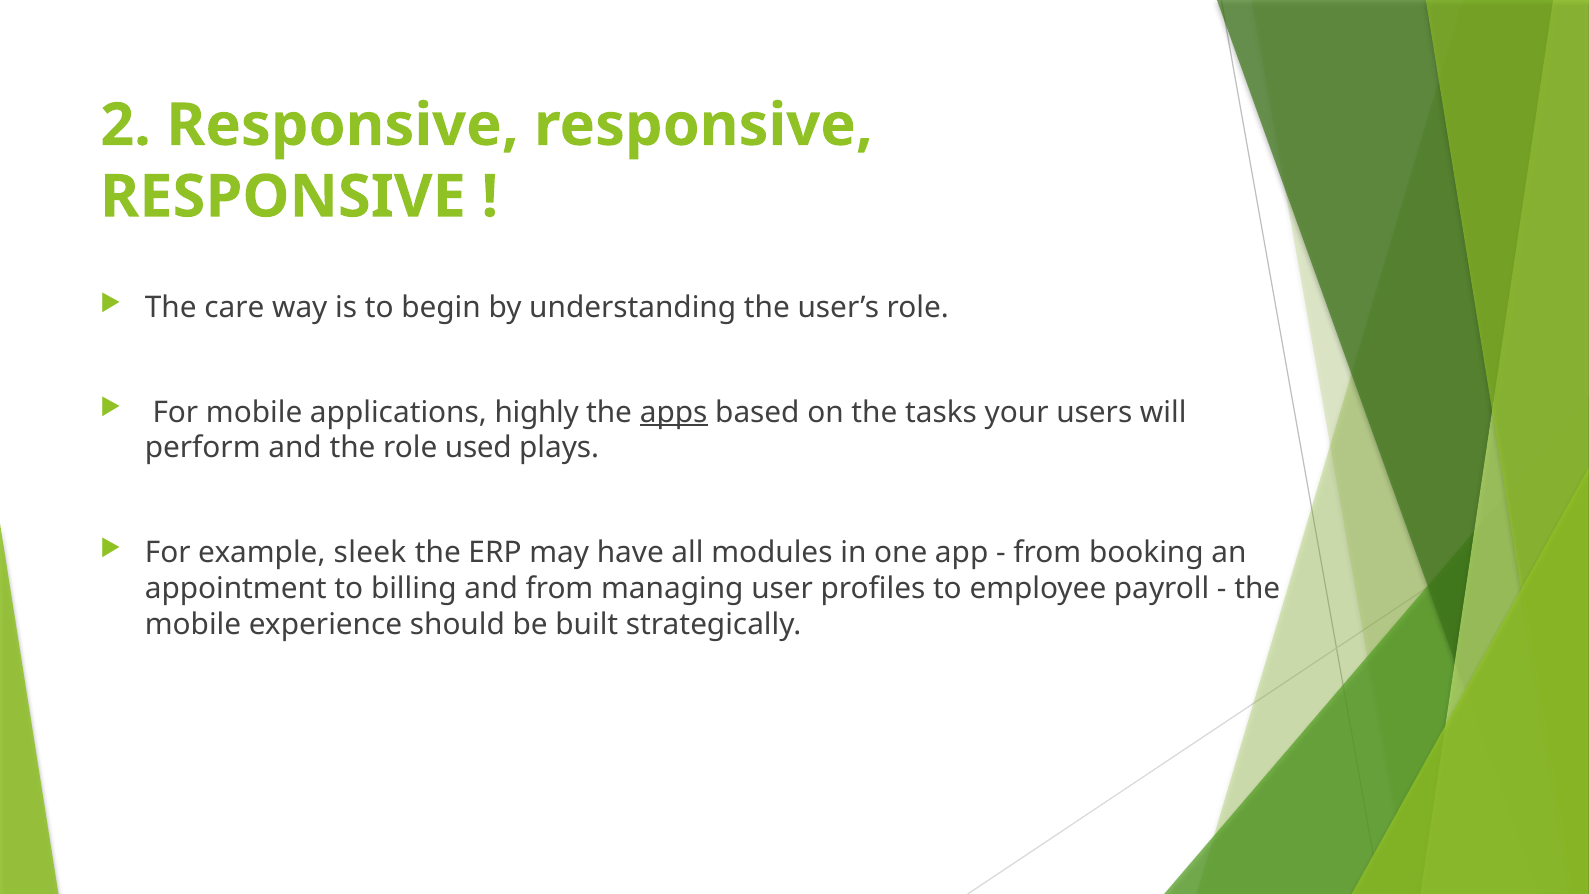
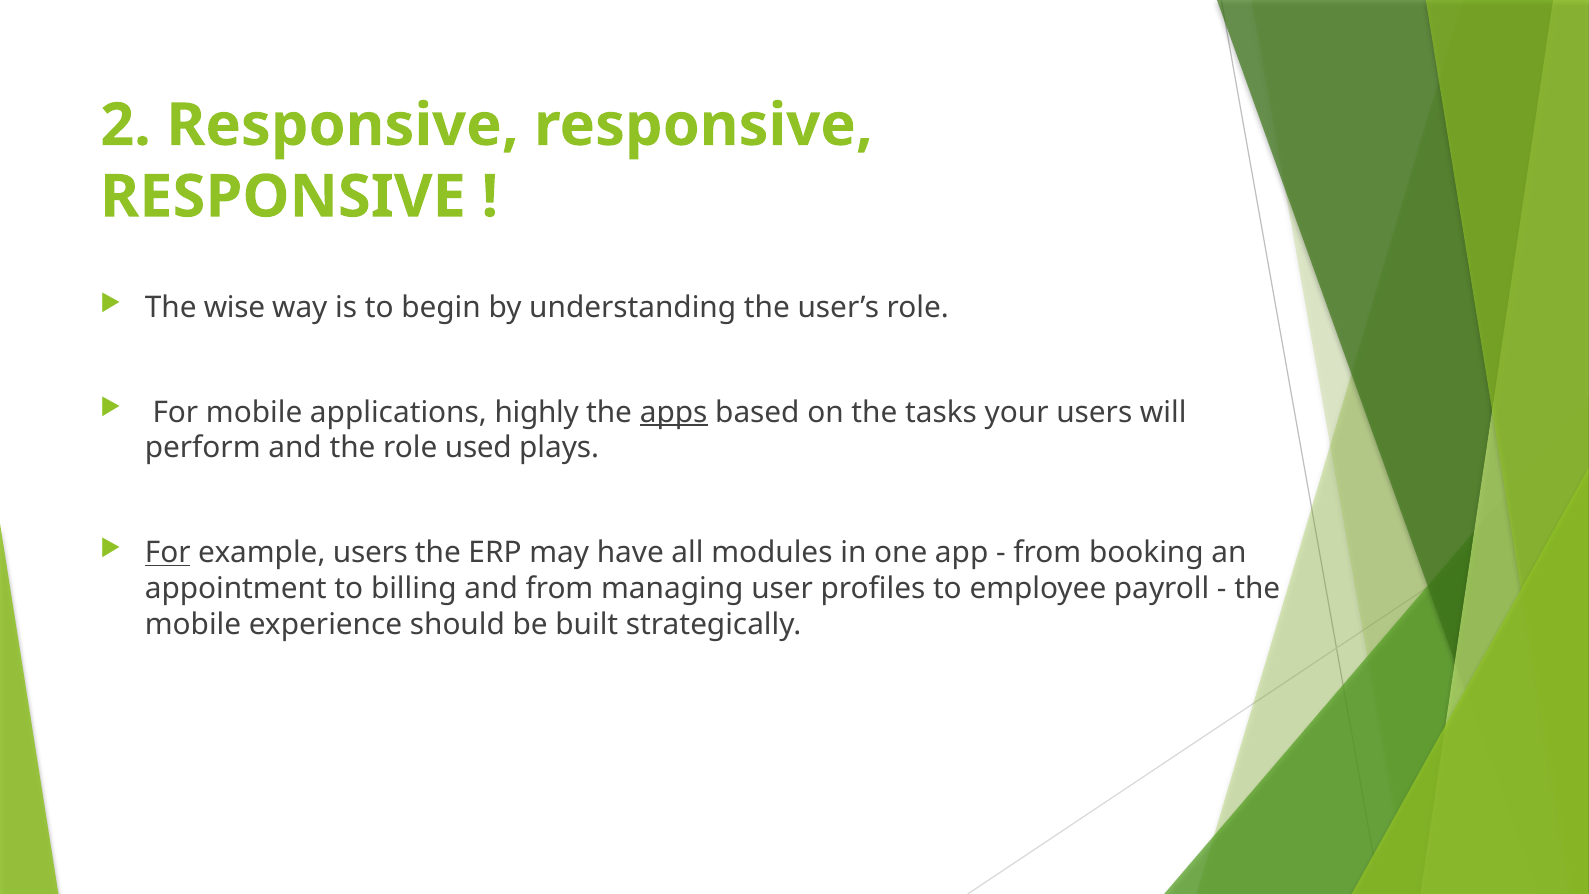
care: care -> wise (234, 308)
For underline: none -> present (168, 553)
example sleek: sleek -> users (370, 553)
